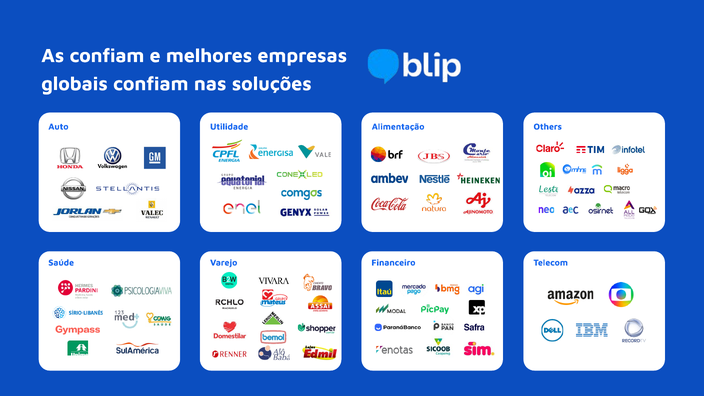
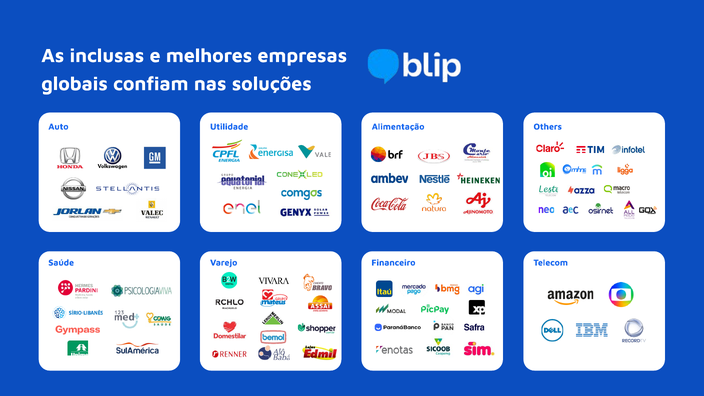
As confiam: confiam -> inclusas (107, 56)
